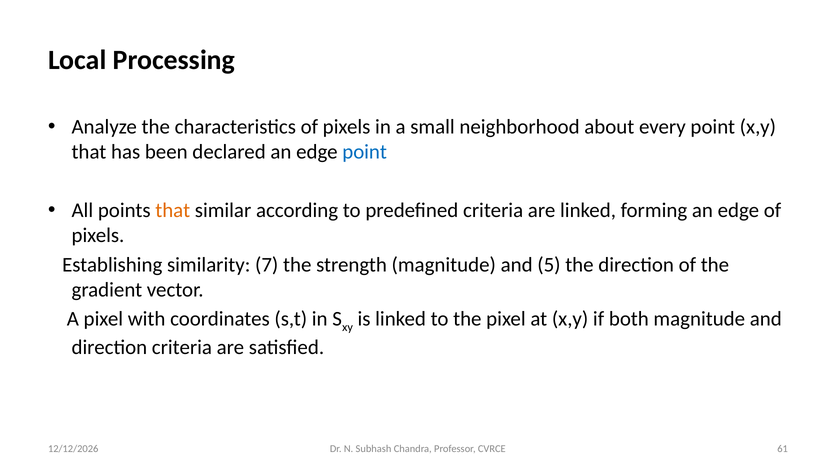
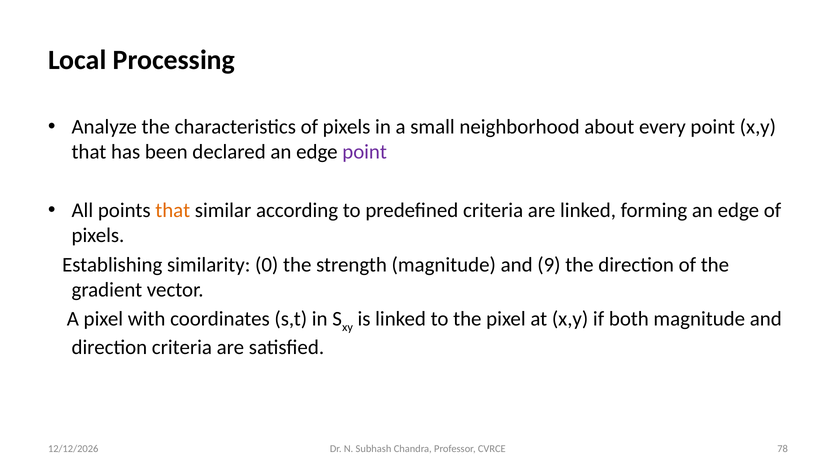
point colour: blue -> purple (365, 152)
7: 7 -> 0 (267, 265)
5: 5 -> 9 (549, 265)
61: 61 -> 78 (783, 449)
